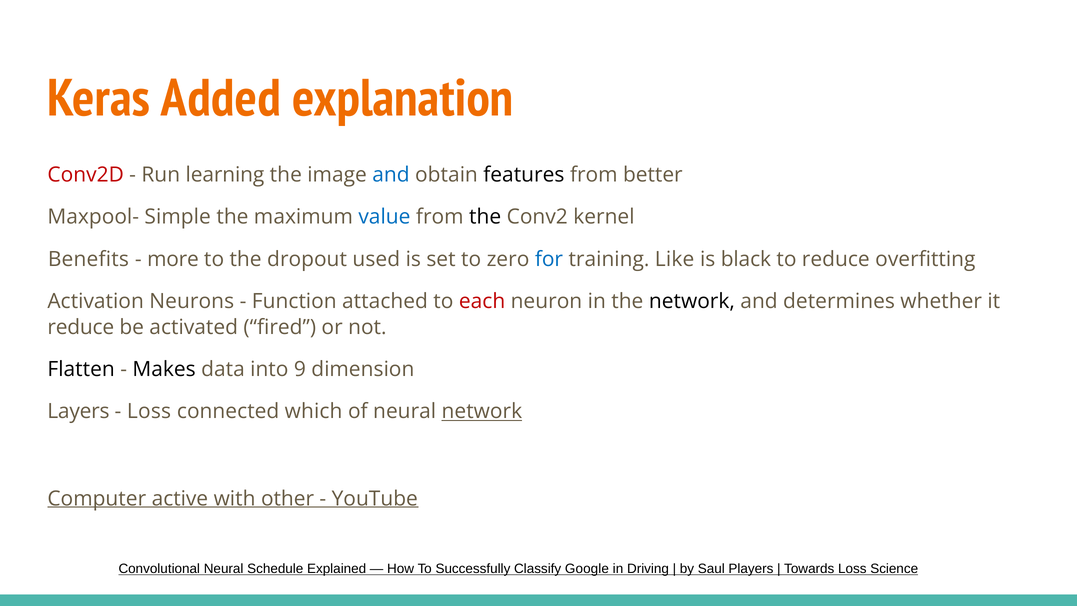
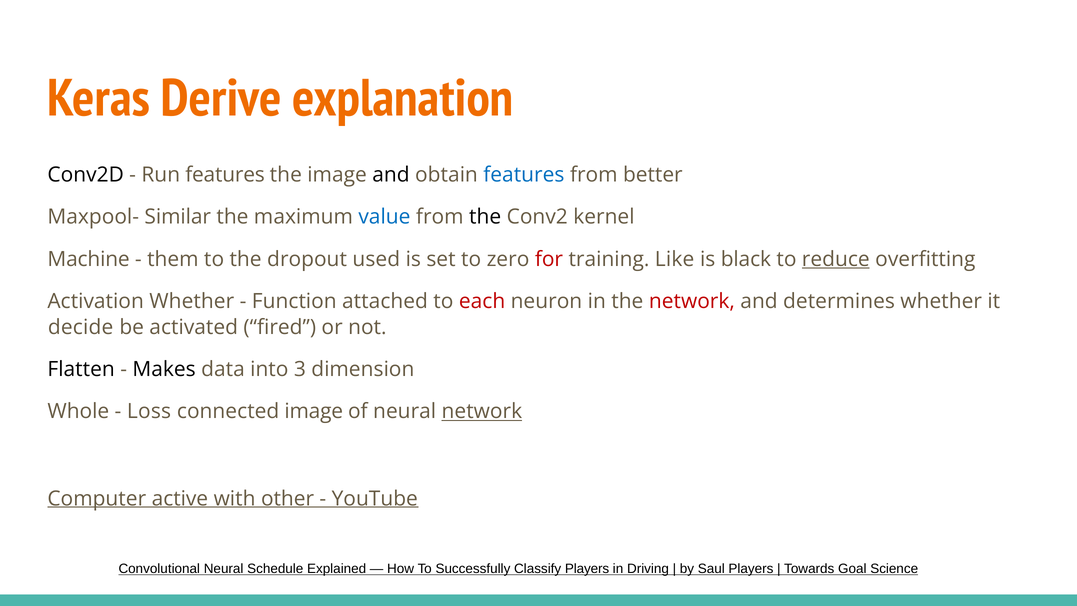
Added: Added -> Derive (221, 98)
Conv2D colour: red -> black (86, 175)
Run learning: learning -> features (225, 175)
and colour: blue -> black (391, 175)
features colour: black -> blue (524, 175)
Simple: Simple -> Similar (178, 217)
Benefits: Benefits -> Machine (89, 259)
more: more -> them (173, 259)
for colour: blue -> red (549, 259)
reduce underline: none -> present (836, 259)
Activation Neurons: Neurons -> Whether (192, 301)
network colour: black -> red (692, 301)
reduce: reduce -> decide (81, 327)
9: 9 -> 3 (300, 369)
Layers: Layers -> Whole (78, 411)
connected which: which -> image (314, 411)
Classify Google: Google -> Players (587, 569)
Towards Loss: Loss -> Goal (852, 569)
